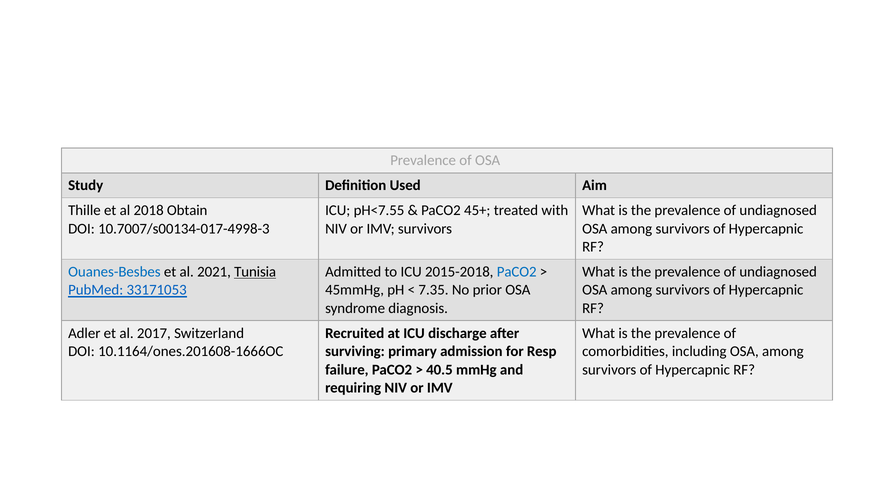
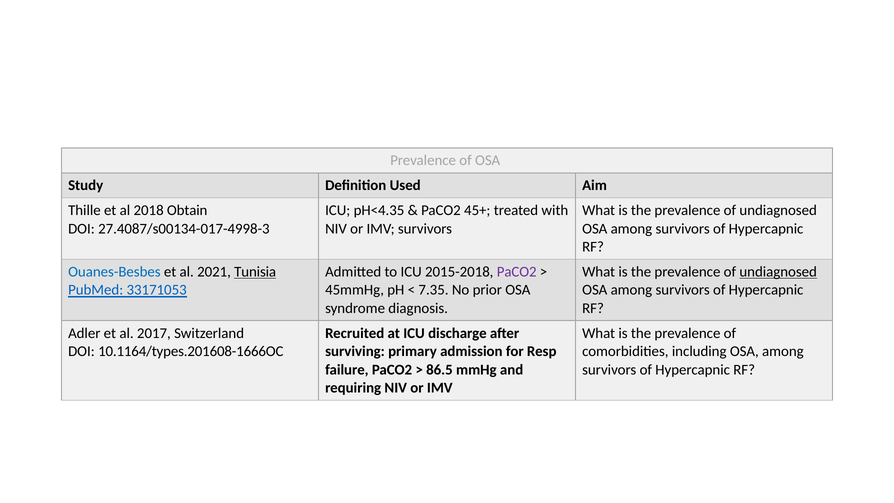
pH<7.55: pH<7.55 -> pH<4.35 (379, 210)
10.7007/s00134-017-4998-3: 10.7007/s00134-017-4998-3 -> 27.4087/s00134-017-4998-3 (184, 229)
PaCO2 colour: blue -> purple (517, 272)
undiagnosed underline: none -> present (778, 272)
10.1164/ones.201608-1666OC: 10.1164/ones.201608-1666OC -> 10.1164/types.201608-1666OC (191, 351)
40.5: 40.5 -> 86.5 (439, 370)
